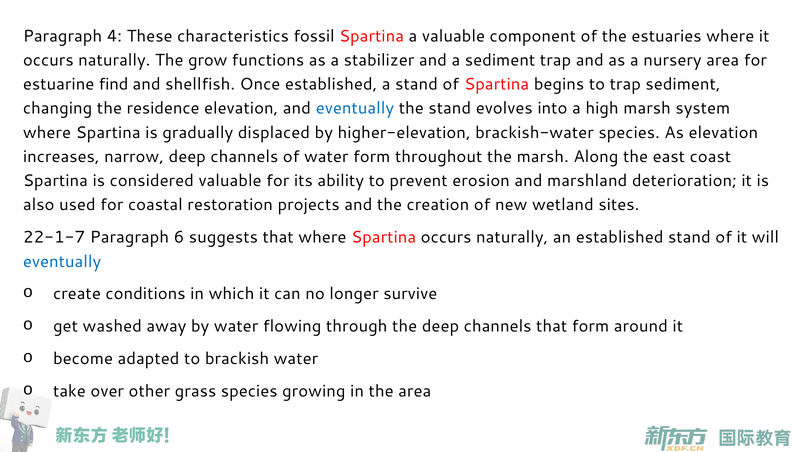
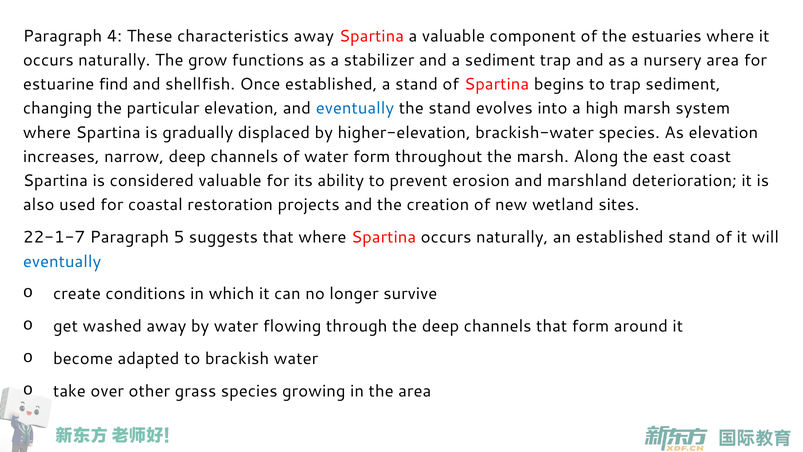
characteristics fossil: fossil -> away (314, 36)
residence: residence -> particular (163, 108)
6: 6 -> 5 (179, 237)
